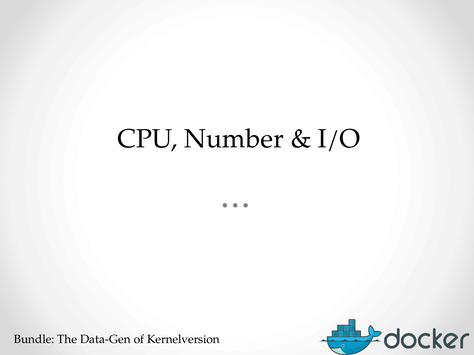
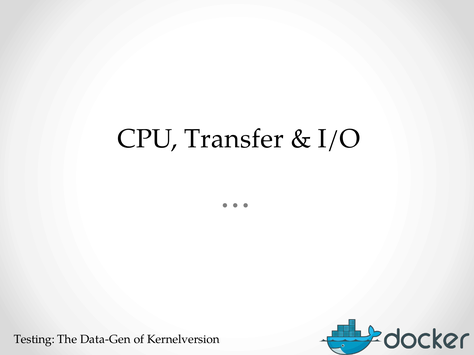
Number: Number -> Transfer (234, 139)
Bundle: Bundle -> Testing (34, 340)
